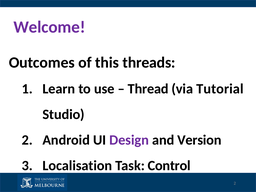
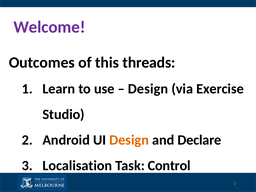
Thread: Thread -> Design (148, 89)
Tutorial: Tutorial -> Exercise (220, 89)
Design colour: purple -> orange (129, 140)
Version: Version -> Declare (199, 140)
